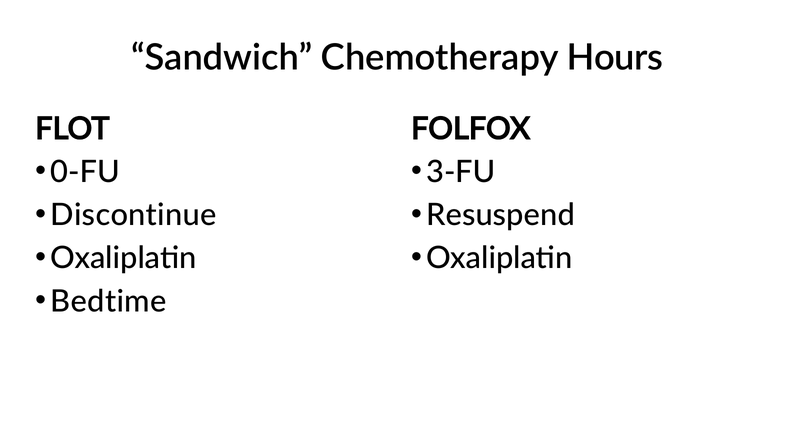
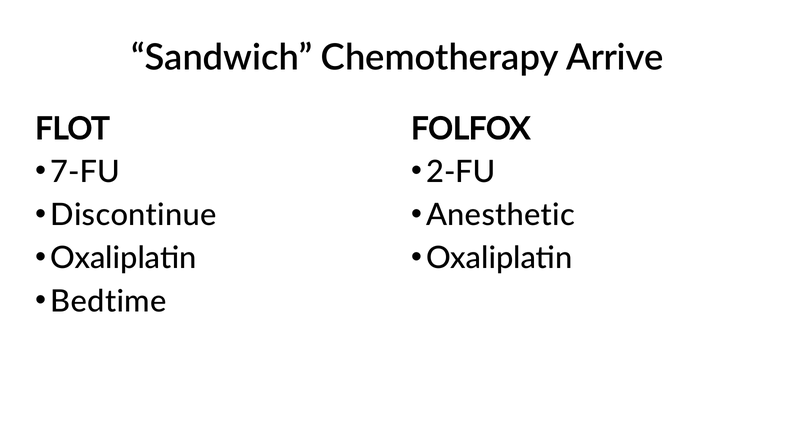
Hours: Hours -> Arrive (615, 58)
0-FU: 0-FU -> 7-FU (85, 172)
3-FU: 3-FU -> 2-FU (461, 172)
Resuspend: Resuspend -> Anesthetic (500, 215)
